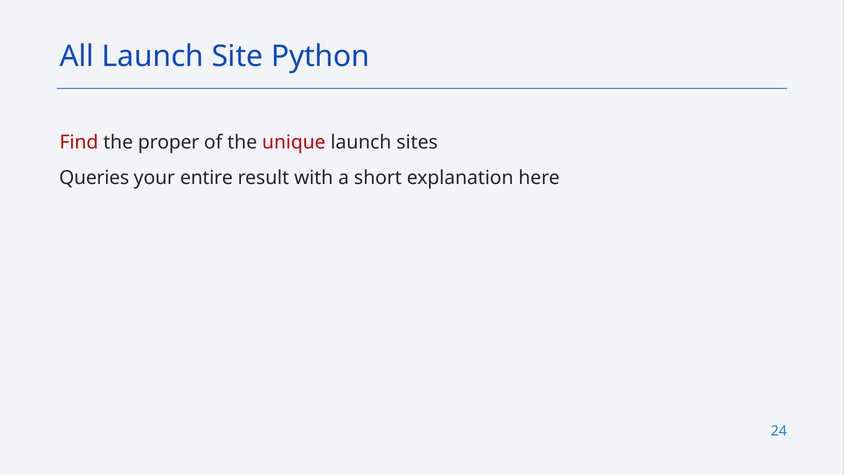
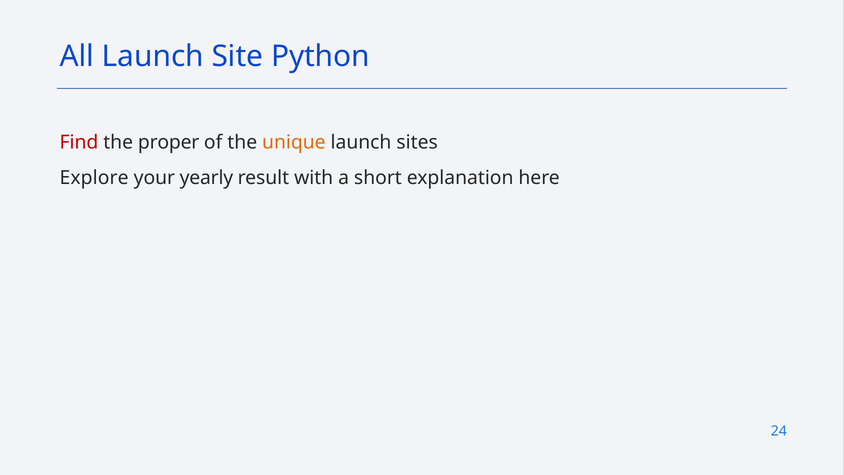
unique colour: red -> orange (294, 142)
Queries: Queries -> Explore (94, 178)
entire: entire -> yearly (206, 178)
